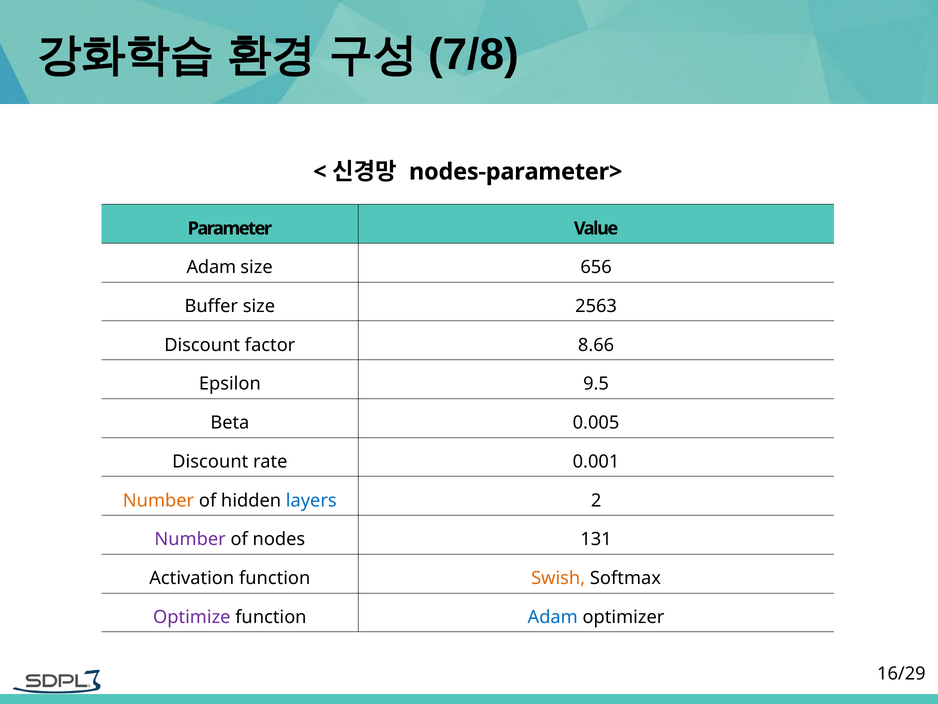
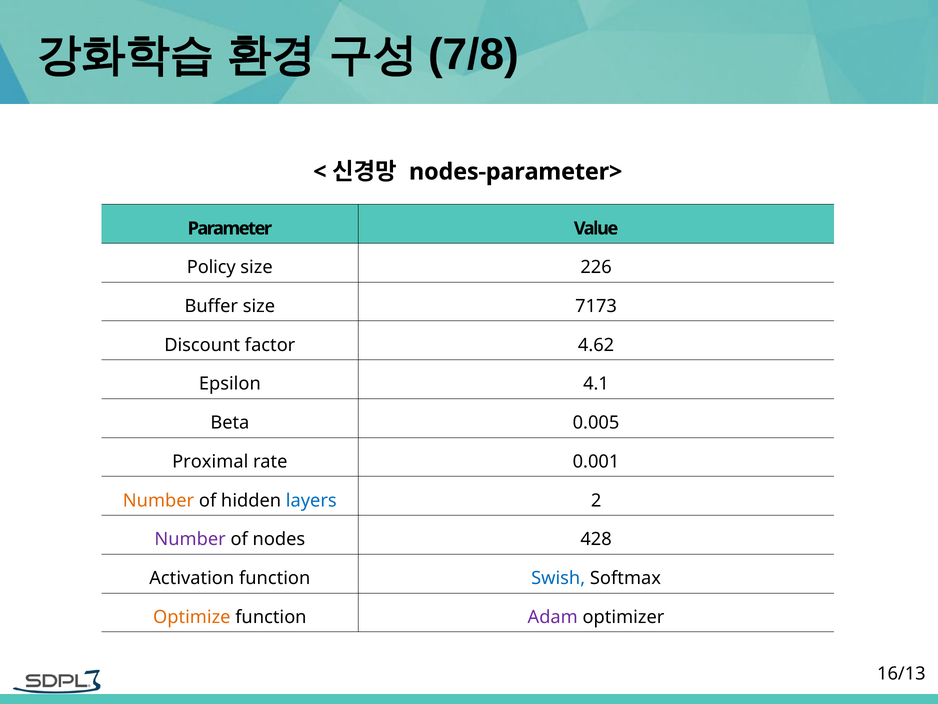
Adam: Adam -> Policy (211, 267)
656: 656 -> 226 (596, 267)
2563: 2563 -> 7173 (596, 306)
8.66: 8.66 -> 4.62 (596, 345)
9.5: 9.5 -> 4.1 (596, 384)
Discount: Discount -> Proximal (210, 461)
131: 131 -> 428 (596, 539)
Swish colour: orange -> blue (558, 578)
Optimize colour: purple -> orange (192, 617)
Adam colour: blue -> purple (553, 617)
16/29: 16/29 -> 16/13 (901, 673)
